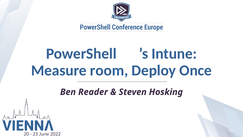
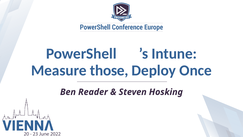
room: room -> those (109, 70)
